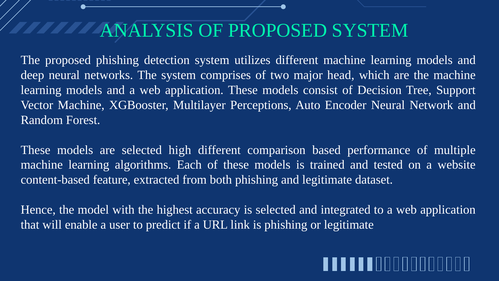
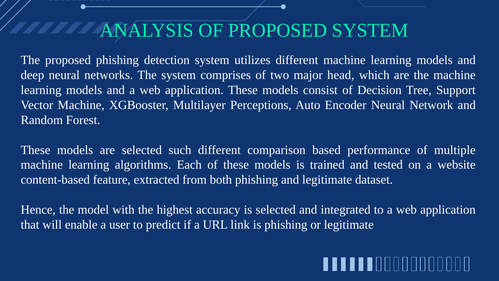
high: high -> such (180, 150)
